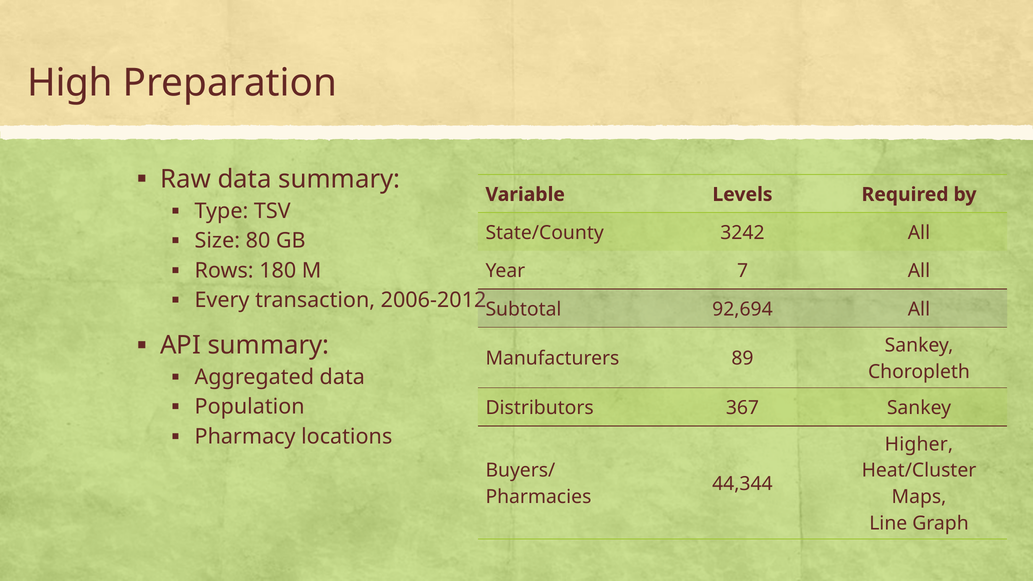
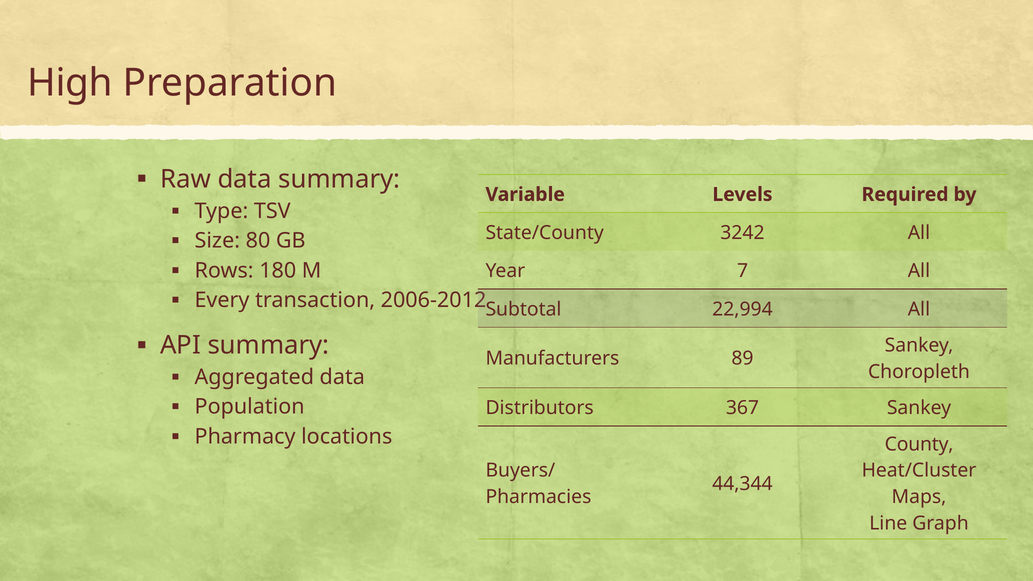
92,694: 92,694 -> 22,994 (742, 309)
Higher: Higher -> County (919, 444)
